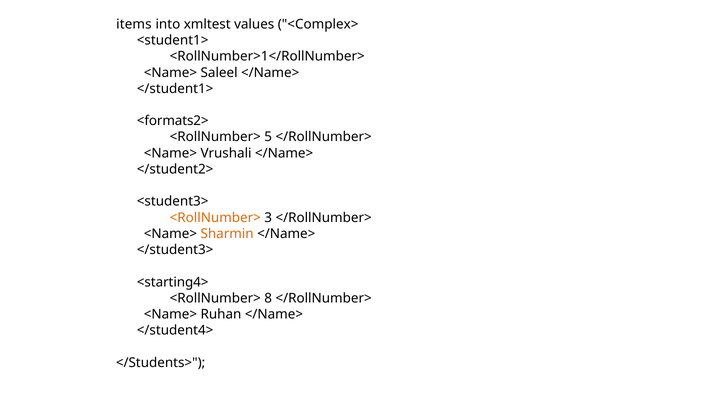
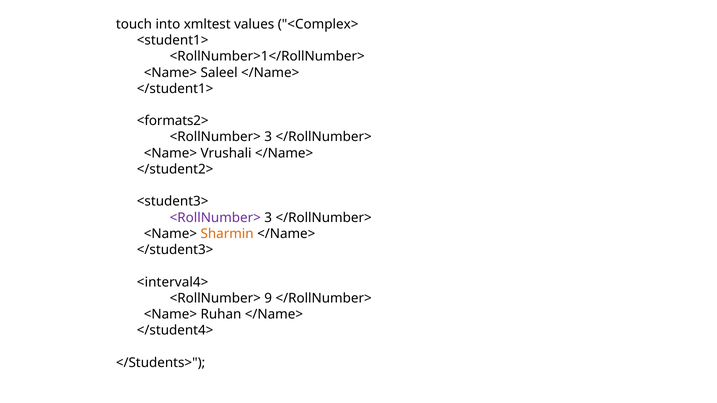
items: items -> touch (134, 24)
5: 5 -> 3 (268, 137)
<RollNumber> colour: orange -> purple (215, 218)
<starting4>: <starting4> -> <interval4> (173, 282)
8: 8 -> 9 (268, 298)
